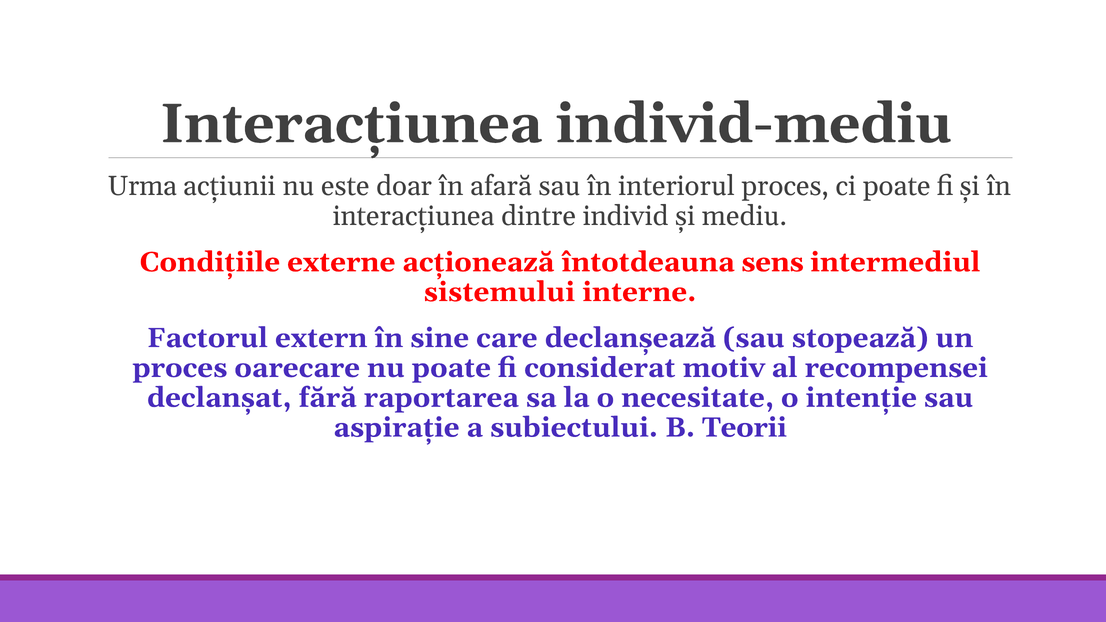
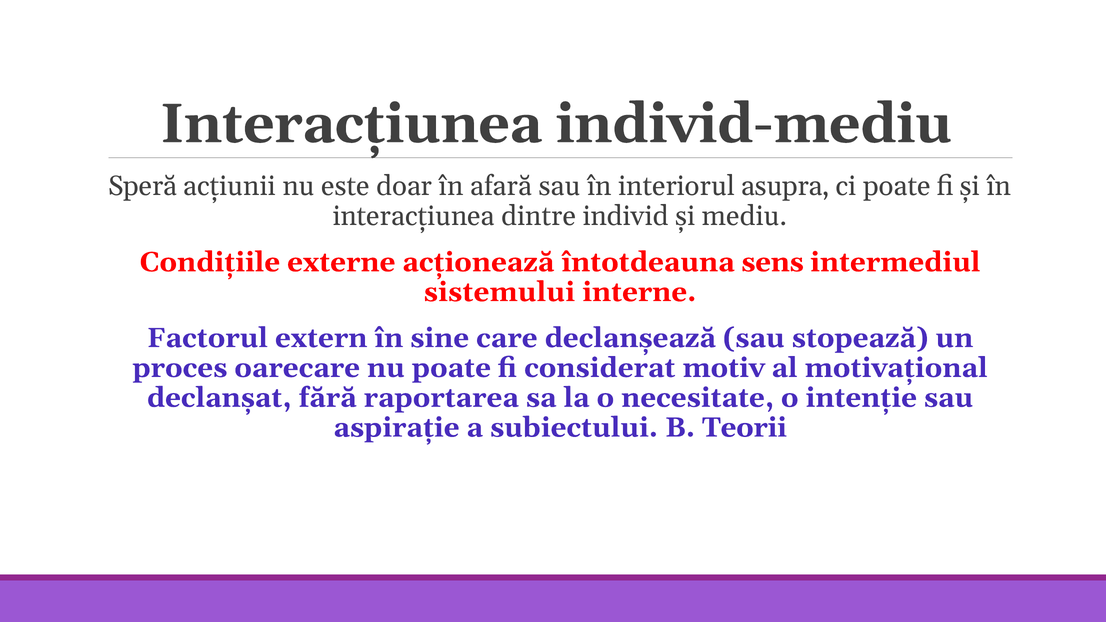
Urma: Urma -> Speră (143, 186)
interiorul proces: proces -> asupra (785, 186)
recompensei: recompensei -> motivațional (896, 368)
